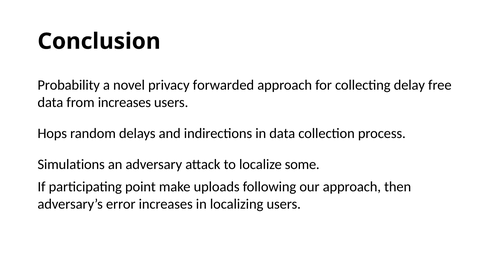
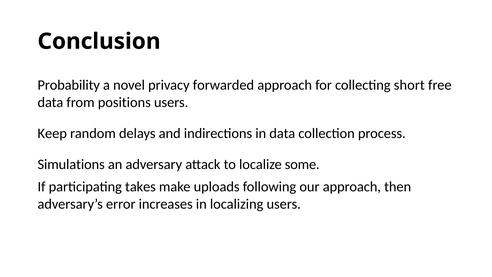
delay: delay -> short (409, 85)
from increases: increases -> positions (124, 102)
Hops: Hops -> Keep (52, 133)
point: point -> takes (140, 187)
